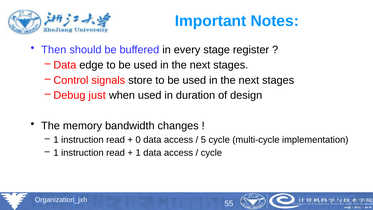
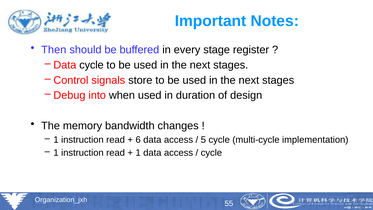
Data edge: edge -> cycle (91, 65)
just: just -> into (97, 95)
0: 0 -> 6 (138, 140)
